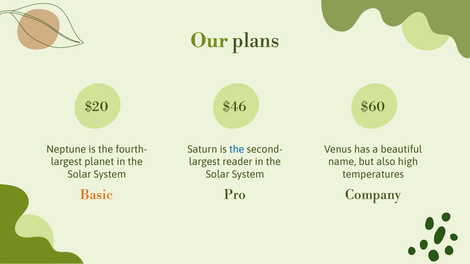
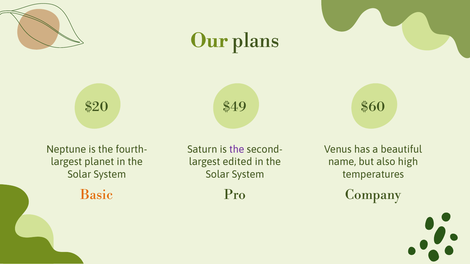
$46: $46 -> $49 (235, 107)
the colour: blue -> purple (237, 150)
reader: reader -> edited (237, 162)
